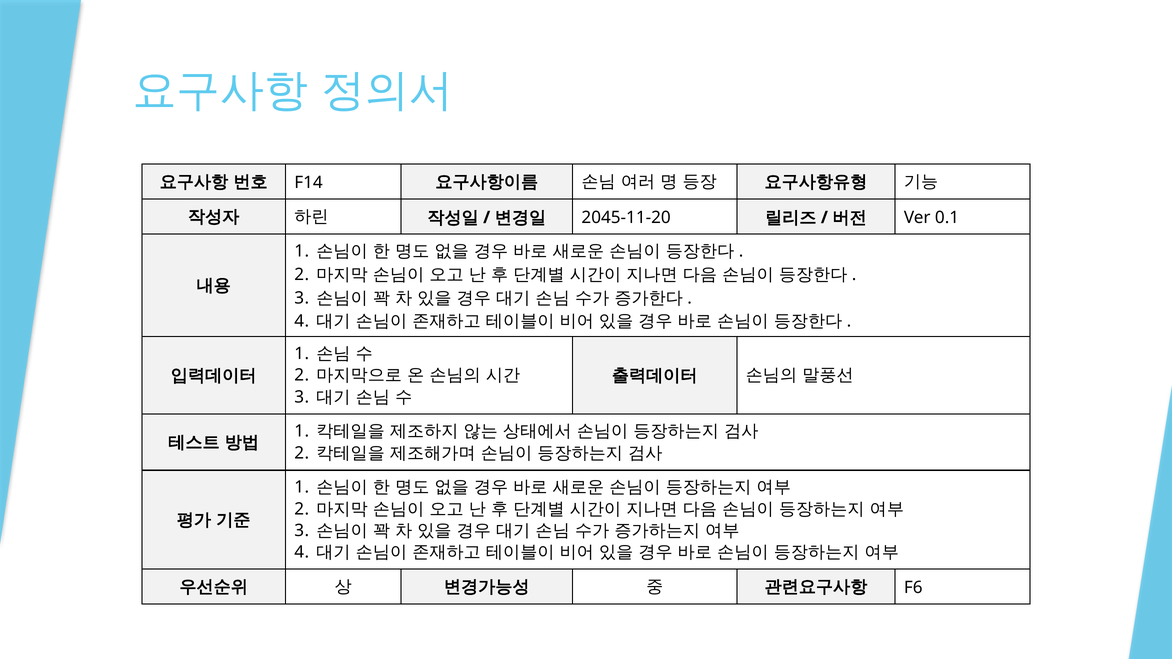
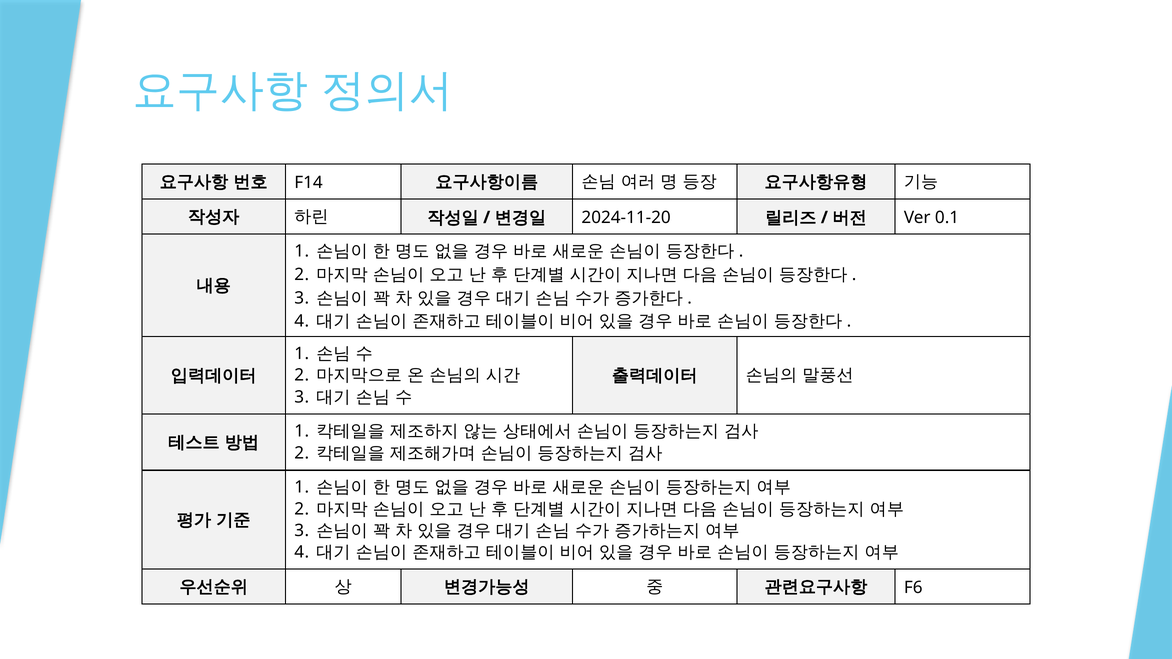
2045-11-20: 2045-11-20 -> 2024-11-20 (626, 218)
